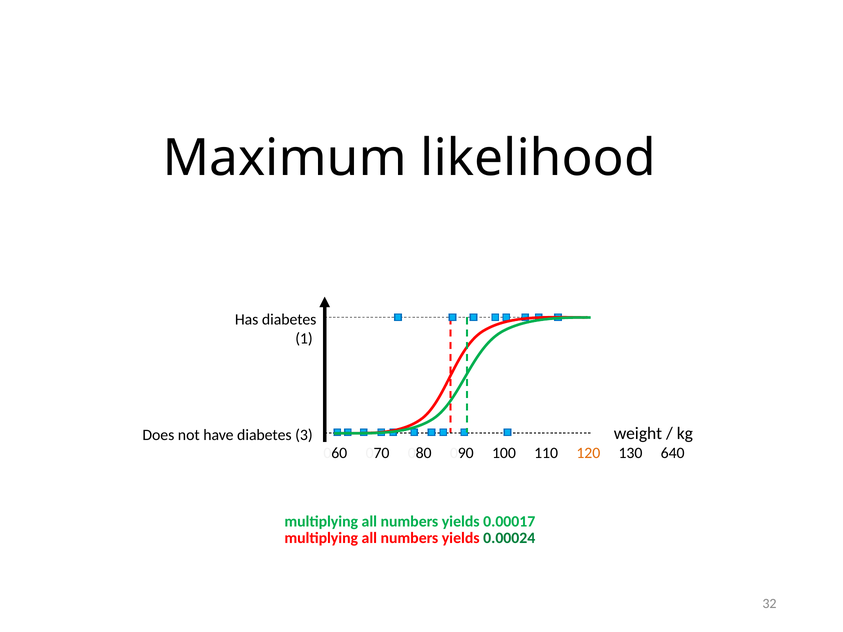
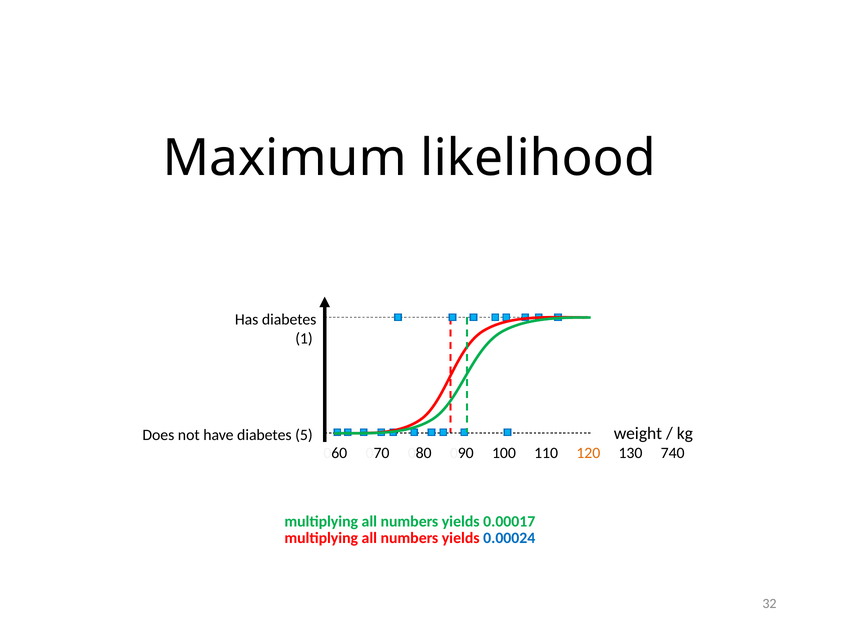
3: 3 -> 5 (304, 435)
640: 640 -> 740 (673, 453)
0.00024 colour: green -> blue (509, 538)
